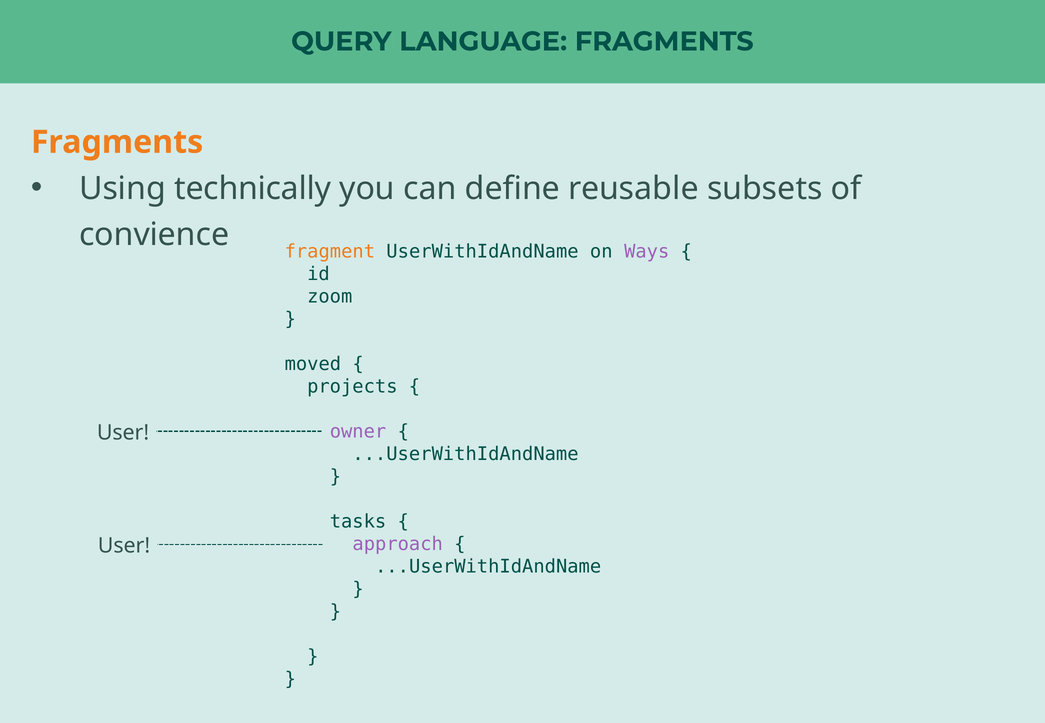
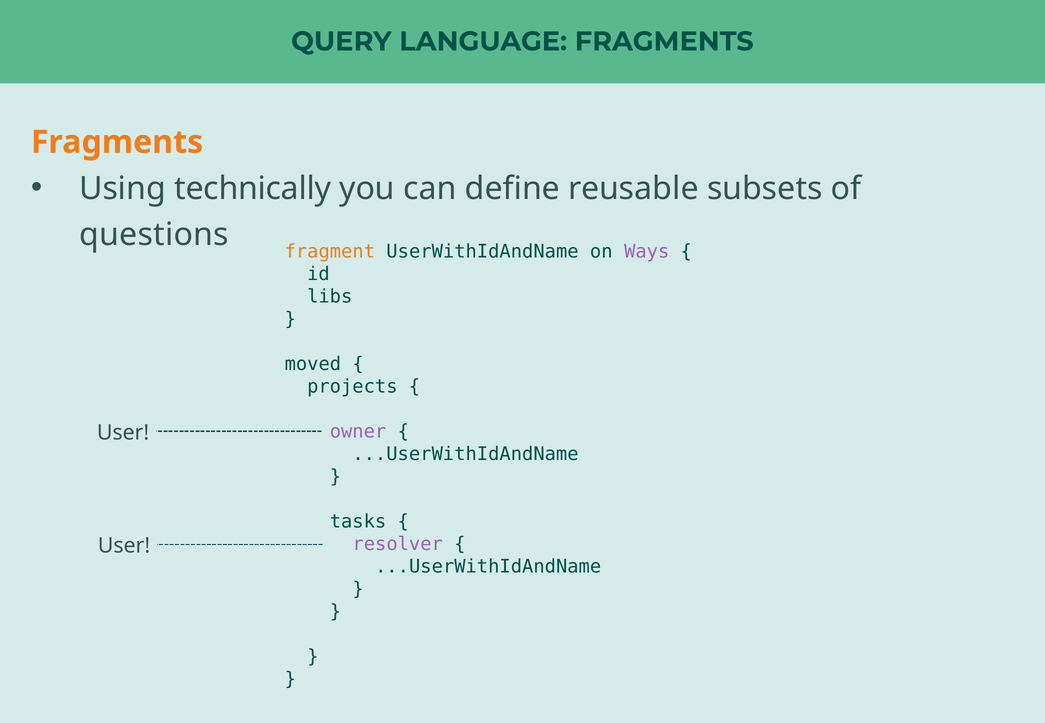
convience: convience -> questions (154, 235)
zoom: zoom -> libs (330, 297)
approach: approach -> resolver (398, 544)
